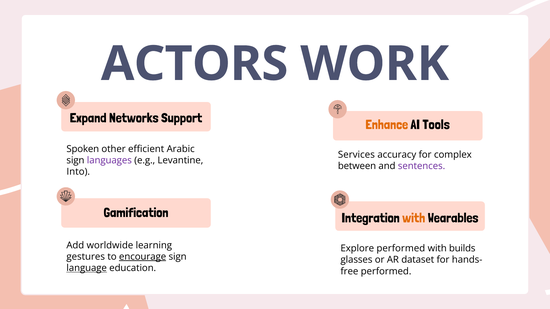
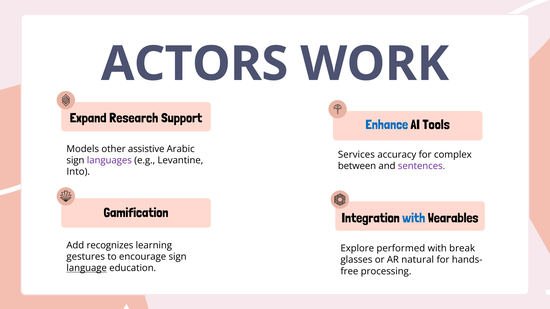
Networks: Networks -> Research (134, 118)
Enhance colour: orange -> blue (387, 125)
Spoken: Spoken -> Models (83, 149)
efficient: efficient -> assistive (146, 149)
with colour: orange -> blue (414, 218)
worldwide: worldwide -> recognizes (110, 245)
builds: builds -> break (462, 249)
encourage underline: present -> none (143, 257)
dataset: dataset -> natural (418, 260)
performed: performed -> processing (386, 272)
